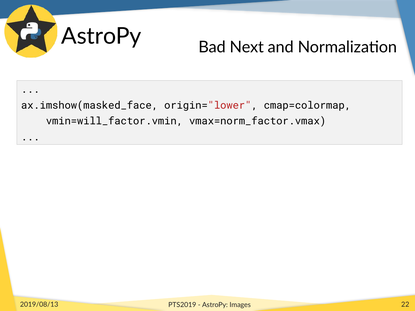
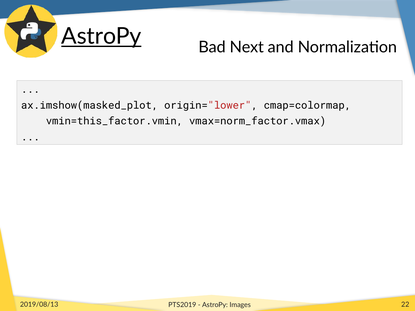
AstroPy underline: none -> present (101, 36)
ax.imshow(masked_face: ax.imshow(masked_face -> ax.imshow(masked_plot (90, 105)
vmin=will_factor.vmin: vmin=will_factor.vmin -> vmin=this_factor.vmin (114, 121)
